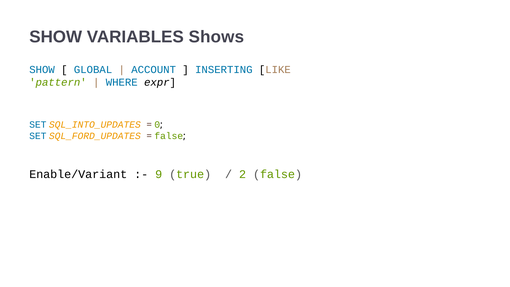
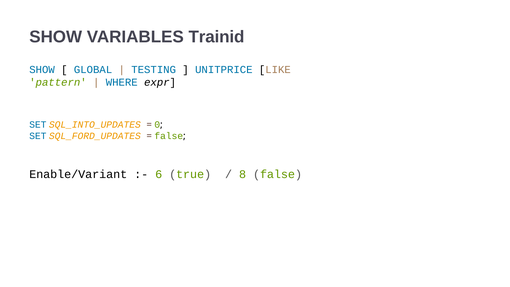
Shows: Shows -> Trainid (216, 37)
ACCOUNT: ACCOUNT -> TESTING (154, 70)
INSERTING: INSERTING -> UNITPRICE (224, 70)
9: 9 -> 6 (159, 174)
2: 2 -> 8 (243, 174)
